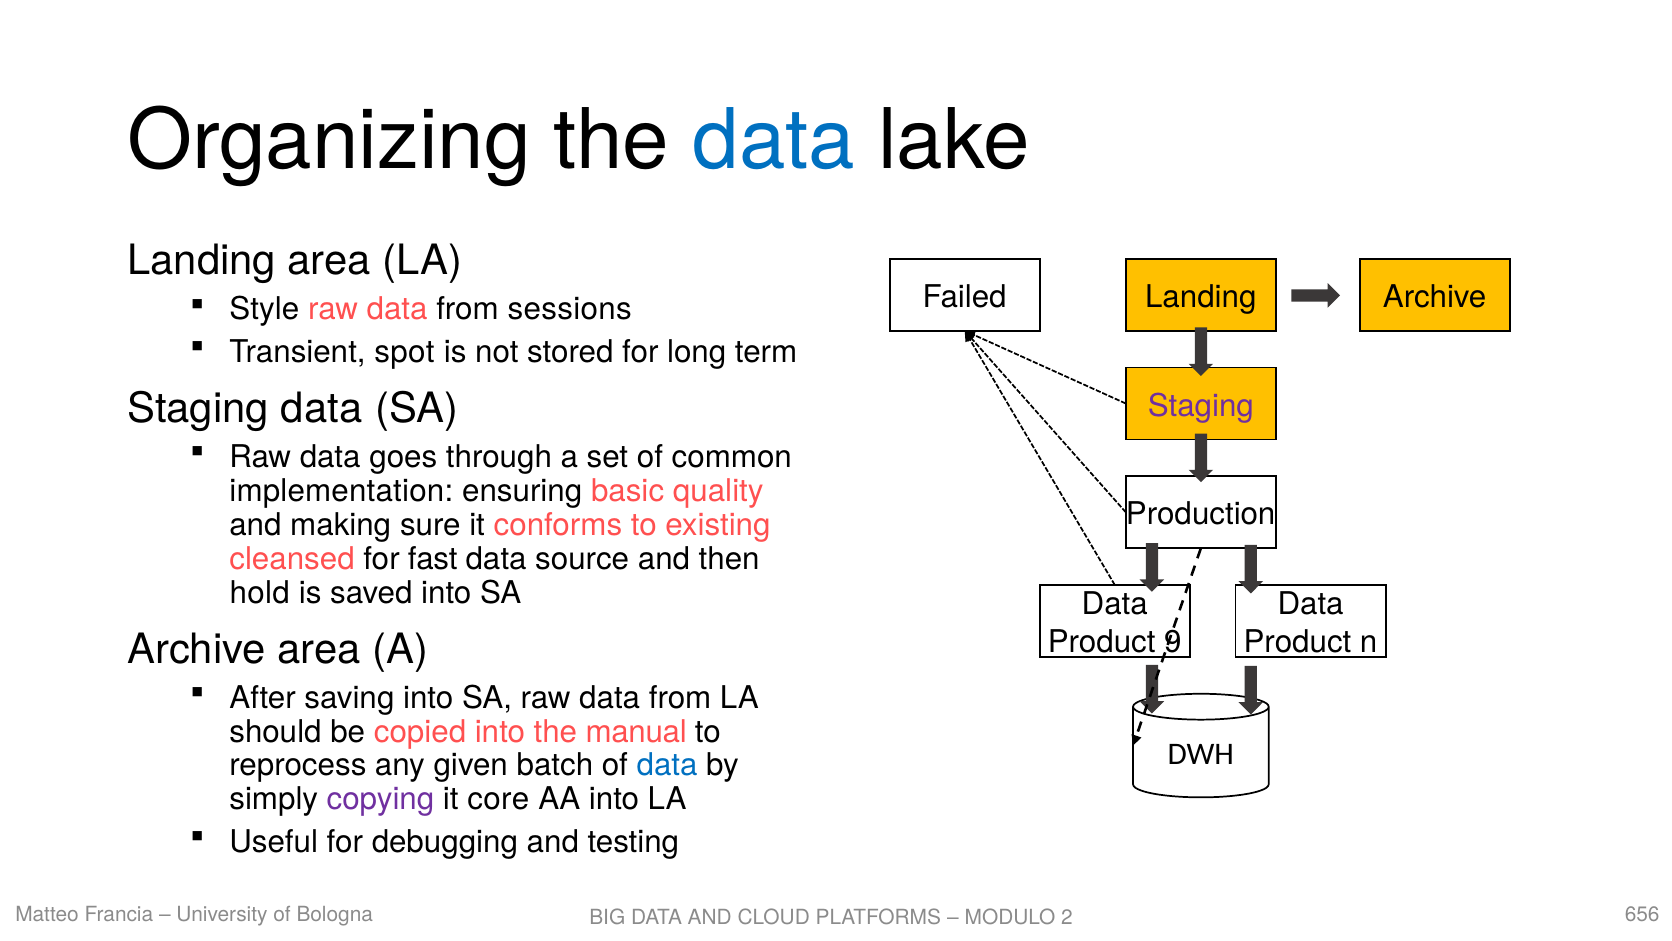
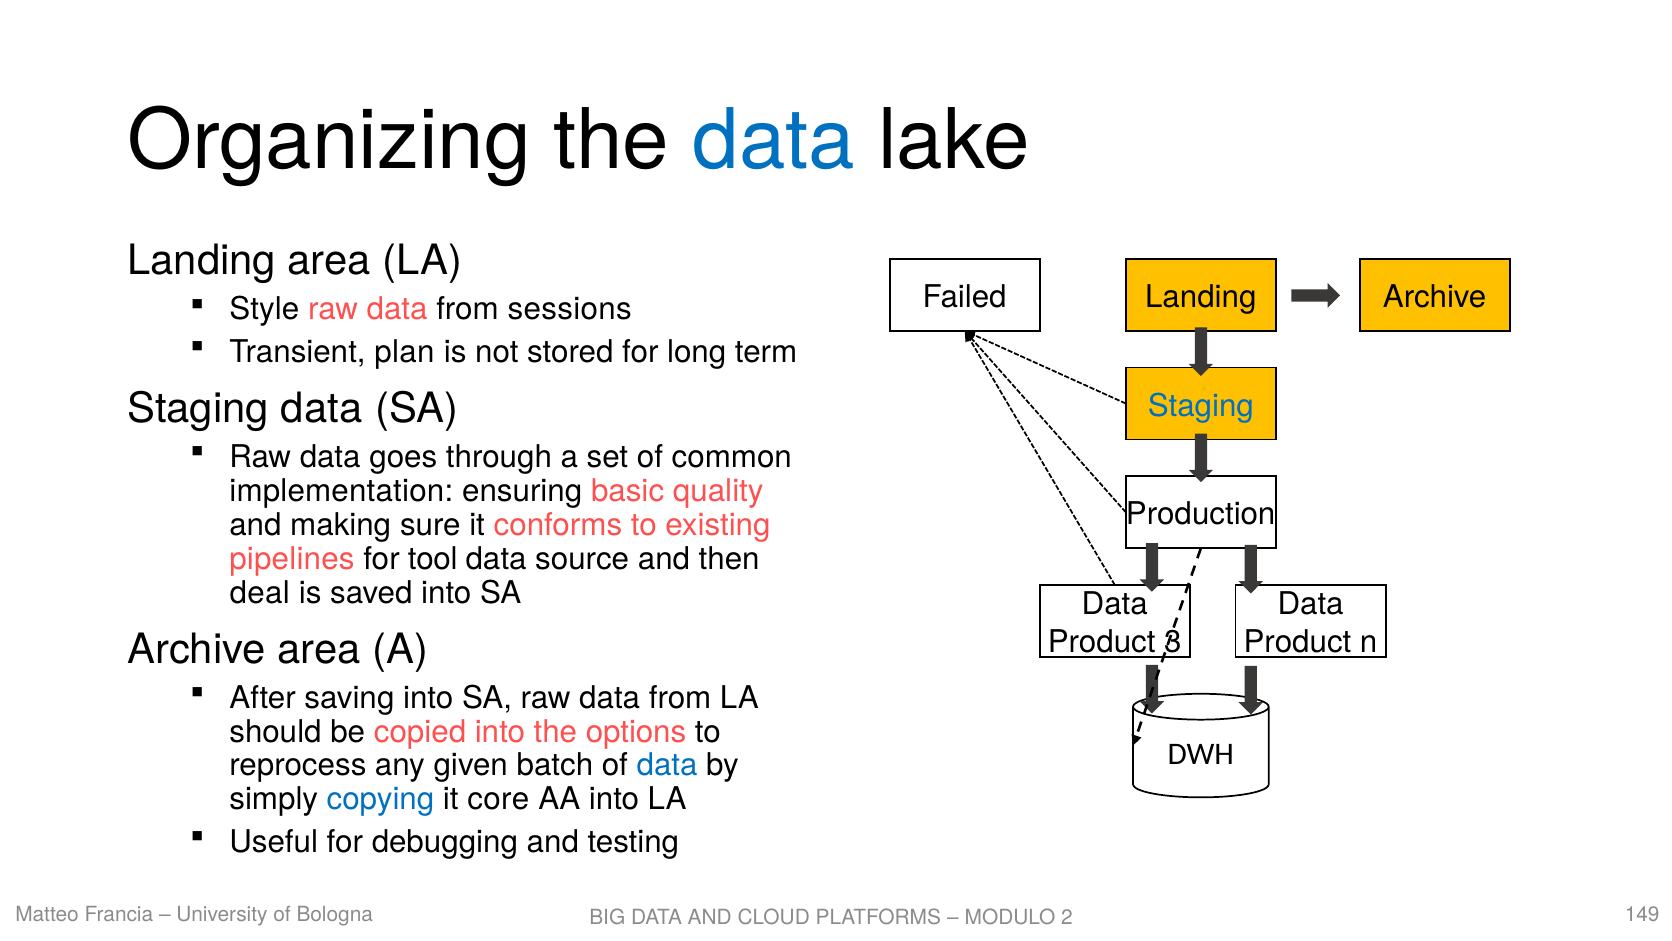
spot: spot -> plan (405, 352)
Staging colour: purple -> blue (1201, 405)
cleansed: cleansed -> pipelines (292, 558)
fast: fast -> tool (433, 558)
hold: hold -> deal (260, 592)
9: 9 -> 3 (1173, 642)
manual: manual -> options (636, 731)
copying colour: purple -> blue (380, 799)
656: 656 -> 149 (1642, 914)
